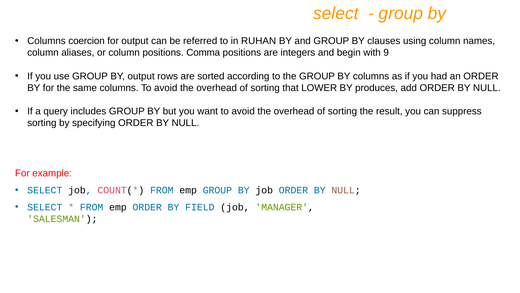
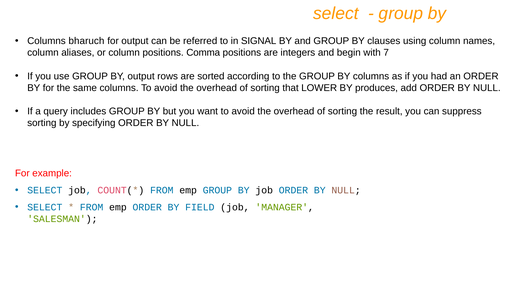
coercion: coercion -> bharuch (86, 41)
RUHAN: RUHAN -> SIGNAL (259, 41)
9: 9 -> 7 (386, 53)
